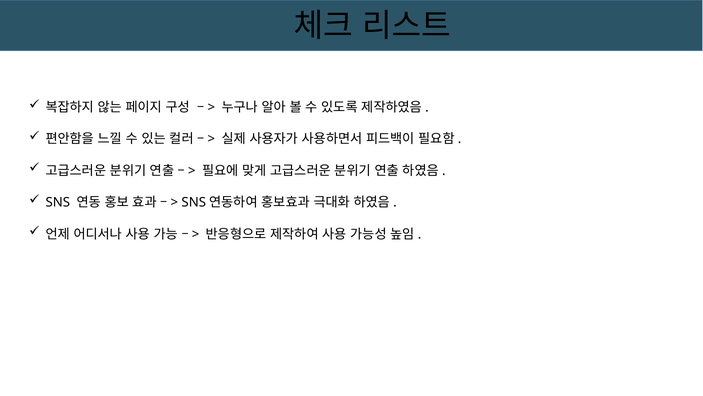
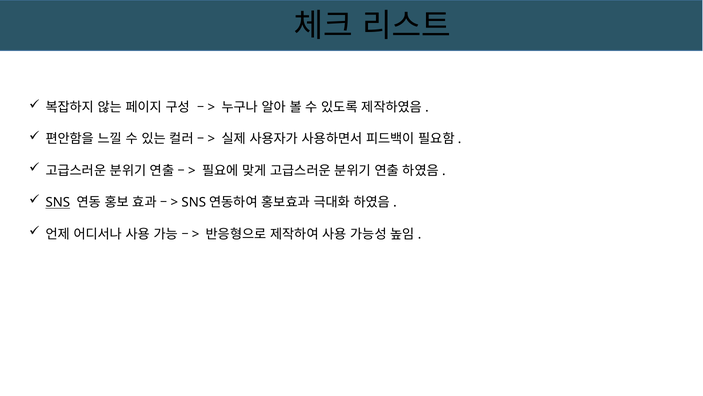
SNS underline: none -> present (58, 202)
